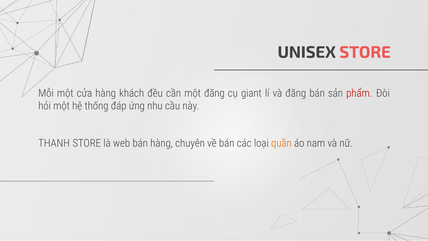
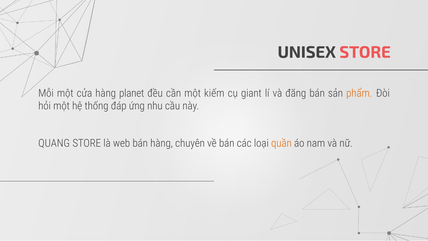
khách: khách -> planet (132, 93)
một đăng: đăng -> kiếm (214, 93)
phẩm colour: red -> orange (359, 93)
THANH: THANH -> QUANG (54, 143)
